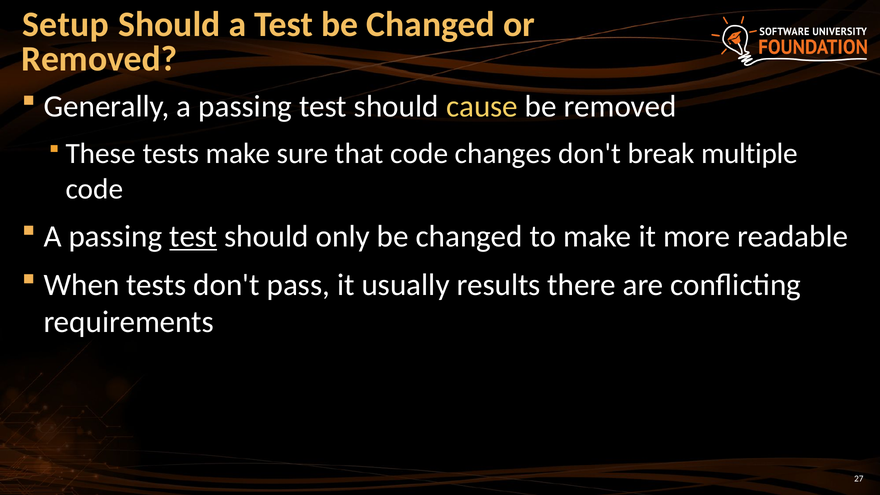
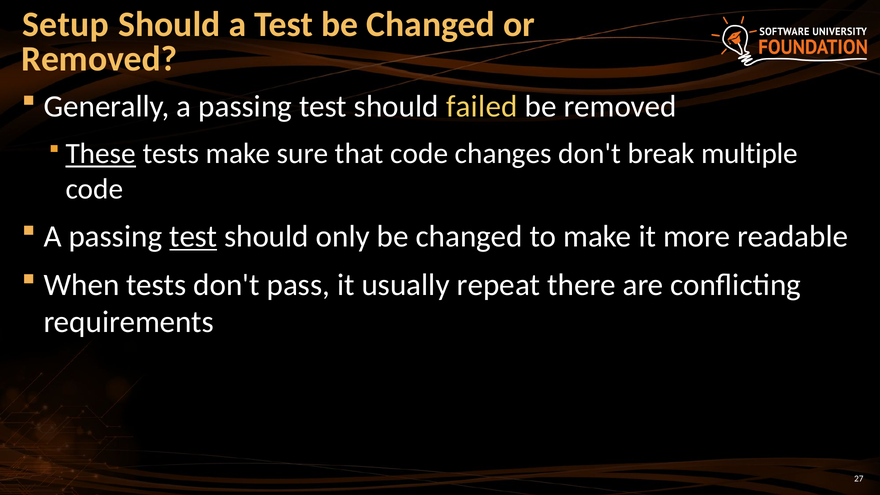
cause: cause -> failed (482, 107)
These underline: none -> present (101, 154)
results: results -> repeat (499, 285)
